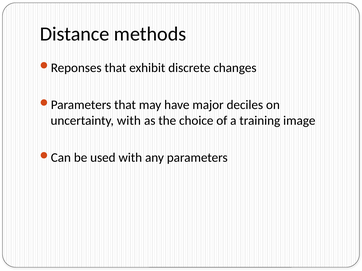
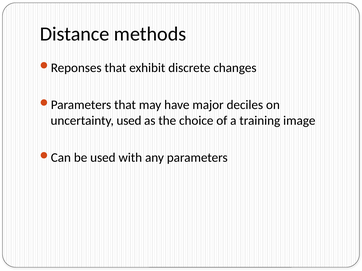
uncertainty with: with -> used (129, 121)
